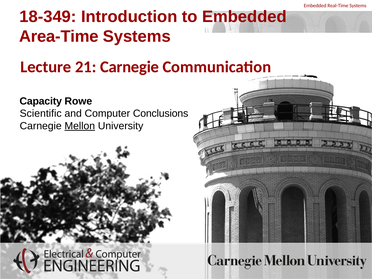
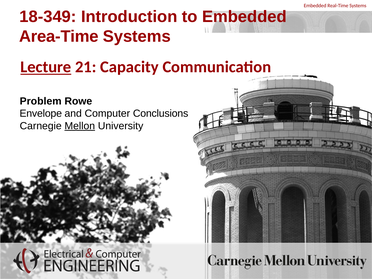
Lecture underline: none -> present (46, 67)
21 Carnegie: Carnegie -> Capacity (129, 67)
Capacity: Capacity -> Problem (41, 101)
Scientific: Scientific -> Envelope (41, 114)
